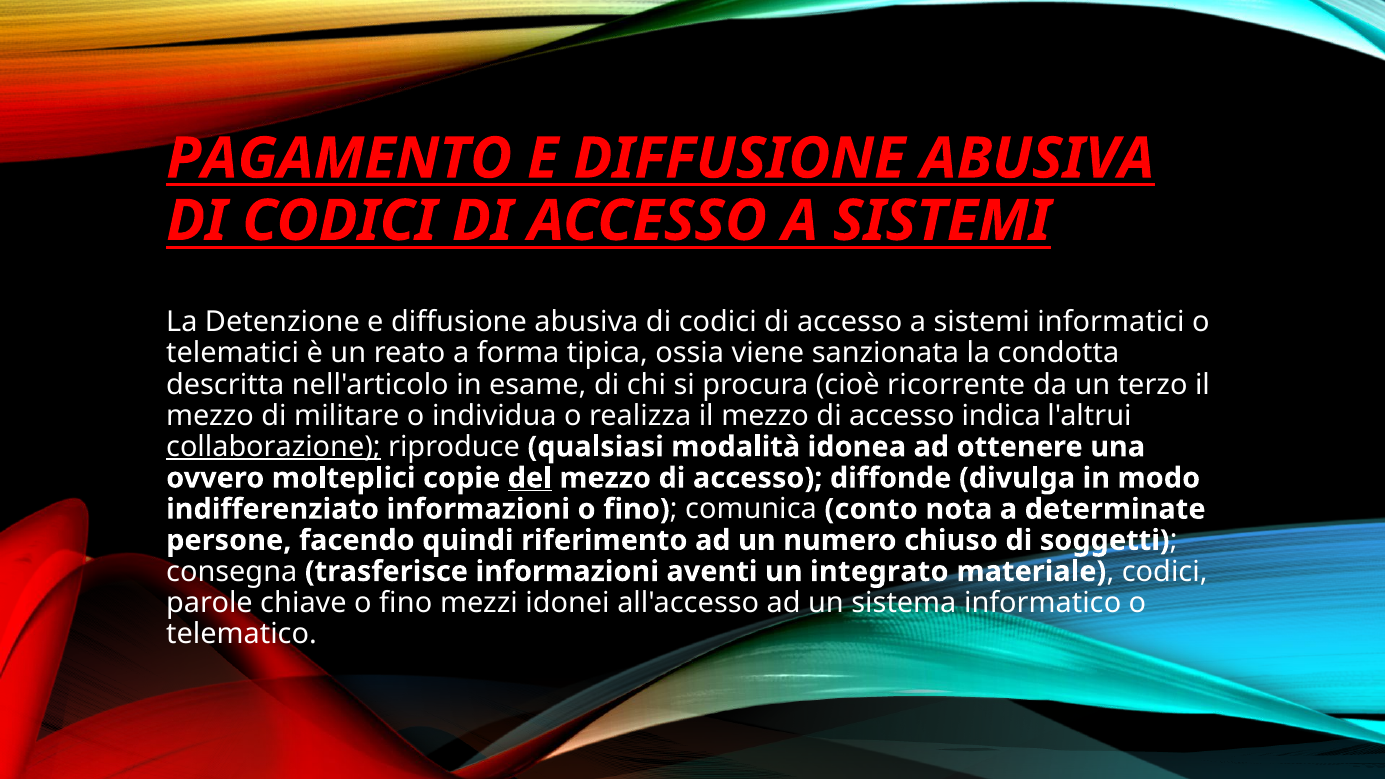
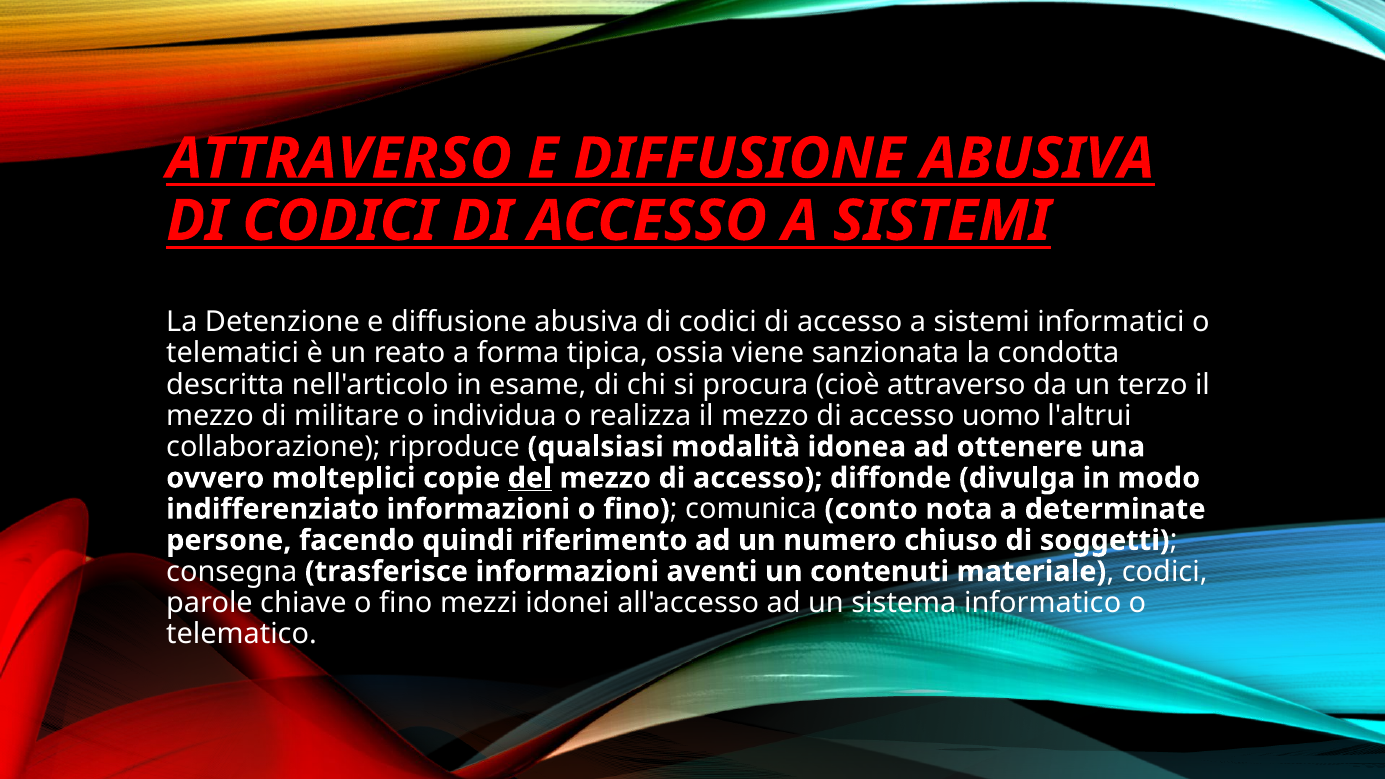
PAGAMENTO: PAGAMENTO -> ATTRAVERSO (339, 159)
cioè ricorrente: ricorrente -> attraverso (956, 385)
indica: indica -> uomo (1001, 416)
collaborazione underline: present -> none (273, 447)
integrato: integrato -> contenuti (880, 572)
